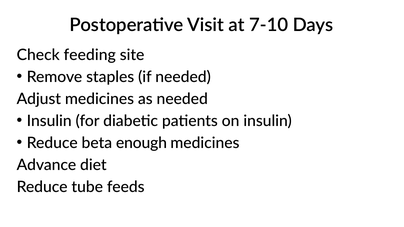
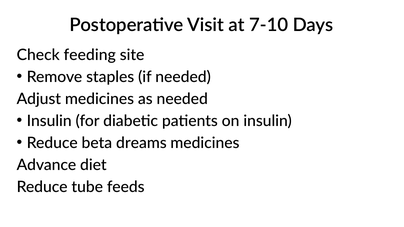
enough: enough -> dreams (141, 143)
